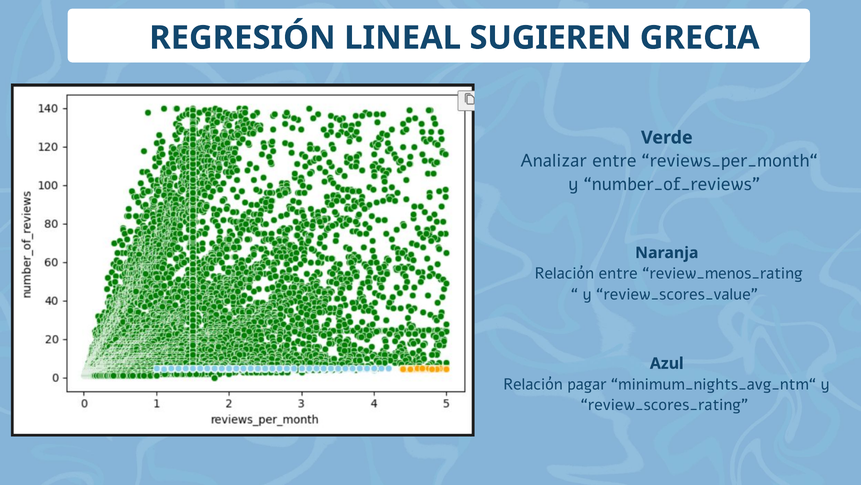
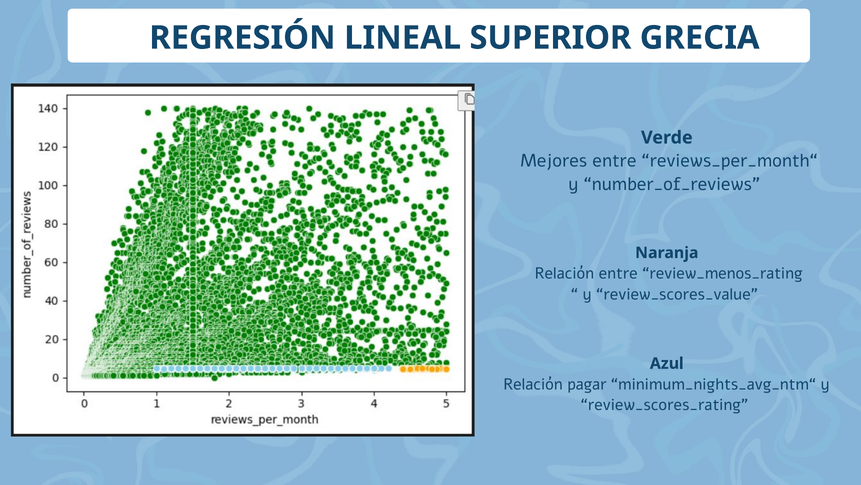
SUGIEREN: SUGIEREN -> SUPERIOR (550, 38)
Analizar: Analizar -> Mejores (554, 161)
